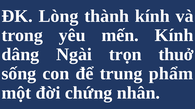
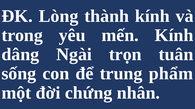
thuở: thuở -> tuân (176, 55)
